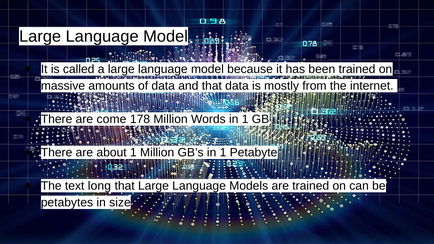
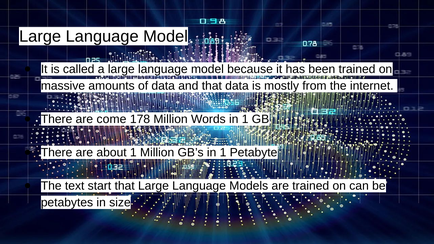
long: long -> start (99, 186)
